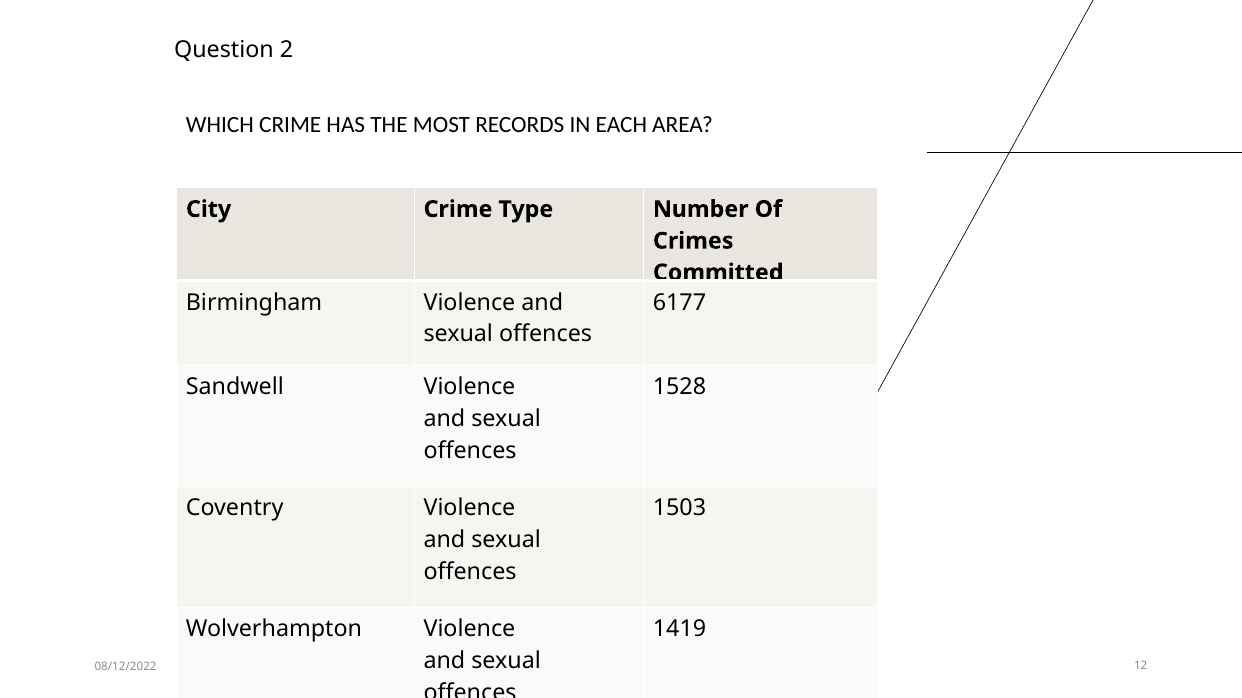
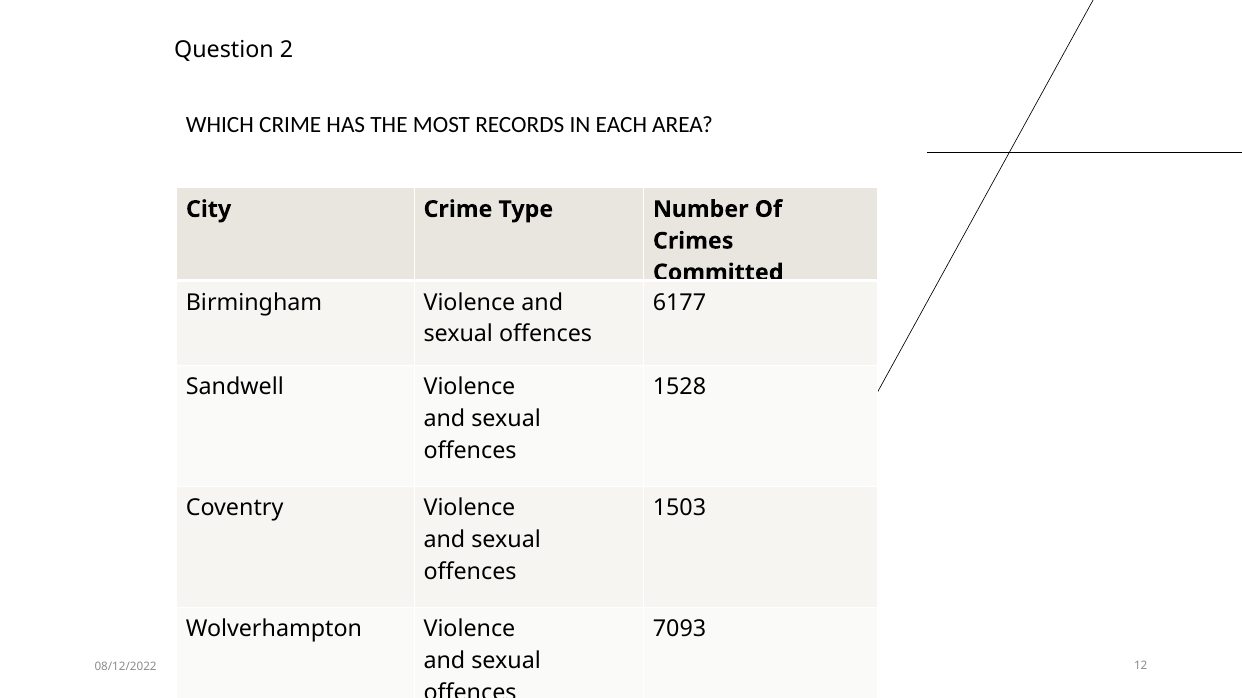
1419: 1419 -> 7093 (680, 630)
